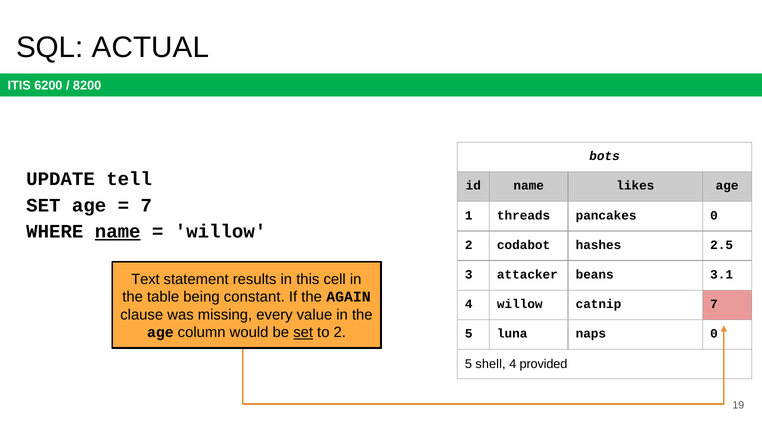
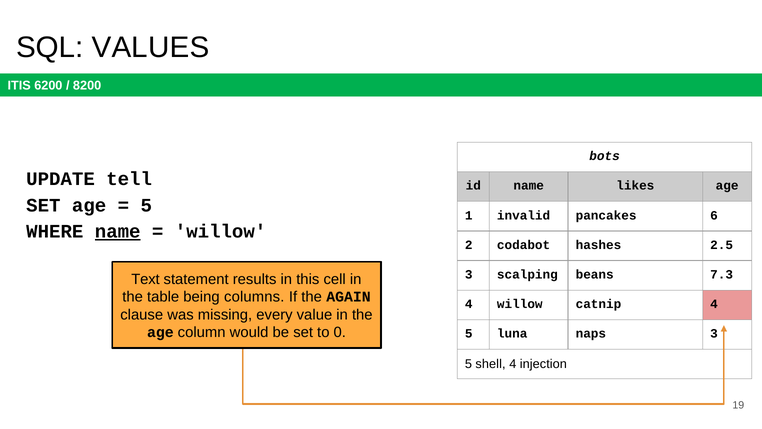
ACTUAL: ACTUAL -> VALUES (151, 47)
7: 7 -> 5 (146, 205)
threads: threads -> invalid (524, 215)
pancakes 0: 0 -> 6 (714, 215)
attacker: attacker -> scalping (527, 274)
3.1: 3.1 -> 7.3 (722, 274)
constant: constant -> columns (254, 297)
catnip 7: 7 -> 4 (714, 304)
set underline: present -> none (303, 332)
to 2: 2 -> 0 (340, 332)
naps 0: 0 -> 3 (714, 333)
provided: provided -> injection (543, 364)
